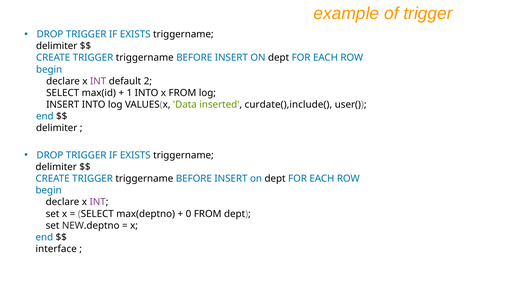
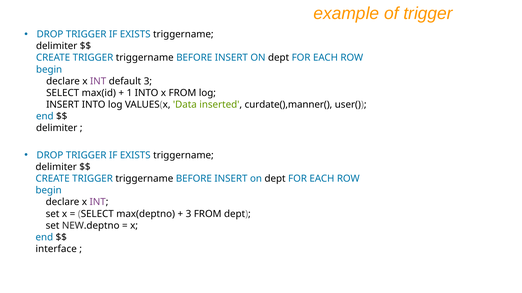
default 2: 2 -> 3 (148, 81)
curdate(),include(: curdate(),include( -> curdate(),manner( (288, 105)
0: 0 -> 3 (188, 214)
